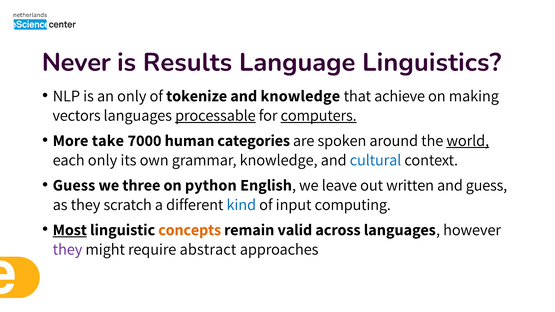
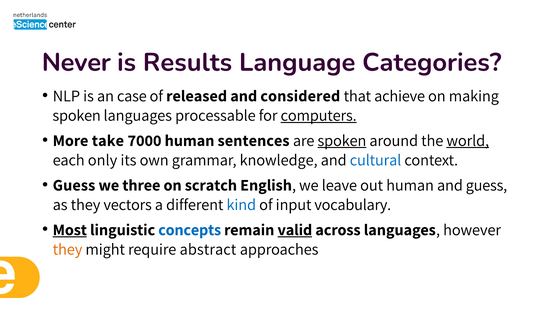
Linguistics: Linguistics -> Categories (432, 62)
an only: only -> case (132, 96)
tokenize: tokenize -> released (197, 96)
and knowledge: knowledge -> considered (300, 96)
vectors: vectors -> spoken (77, 115)
processable underline: present -> none (215, 115)
categories: categories -> sentences (254, 141)
spoken underline: none -> present (342, 141)
python: python -> scratch (211, 185)
out written: written -> human (410, 185)
scratch: scratch -> vectors (128, 205)
computing: computing -> vocabulary (353, 205)
concepts colour: orange -> blue (190, 230)
valid underline: none -> present (295, 230)
they colour: purple -> orange (67, 249)
